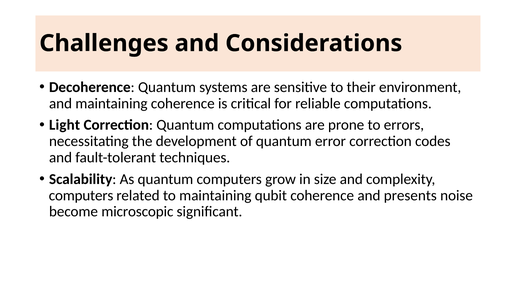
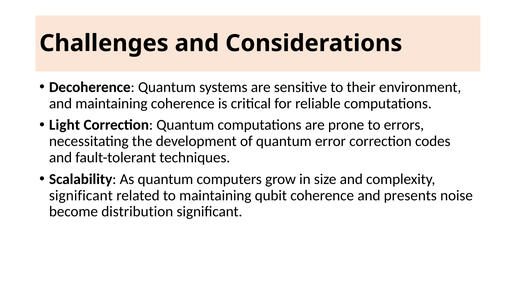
computers: computers -> significant (81, 196)
microscopic: microscopic -> distribution (137, 212)
